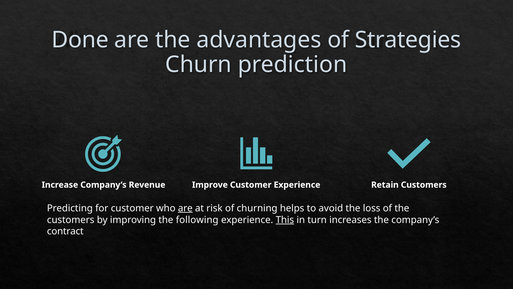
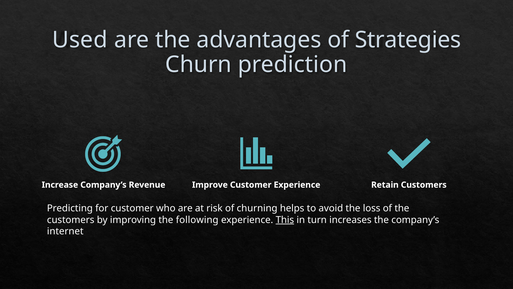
Done: Done -> Used (80, 40)
are underline: present -> none (185, 208)
contract: contract -> internet (65, 231)
